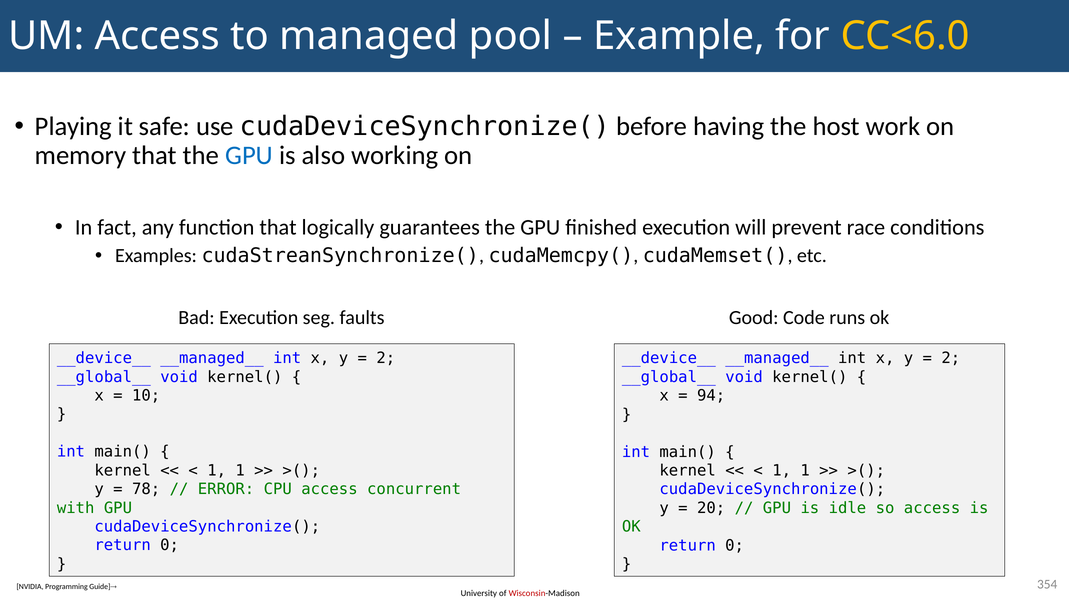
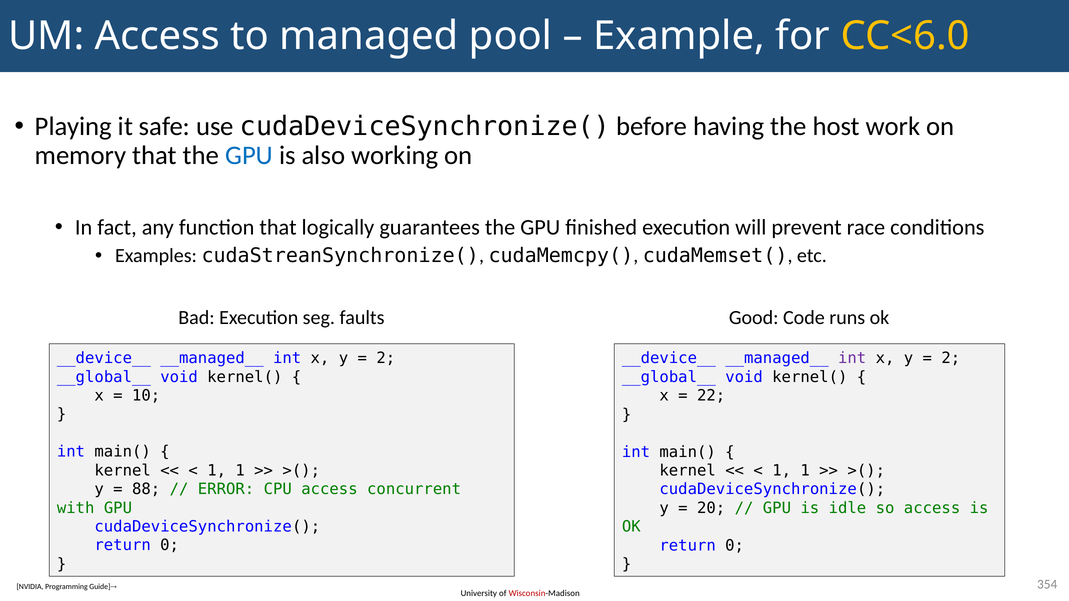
int colour: black -> purple (852, 359)
94: 94 -> 22 (711, 396)
78: 78 -> 88 (146, 489)
